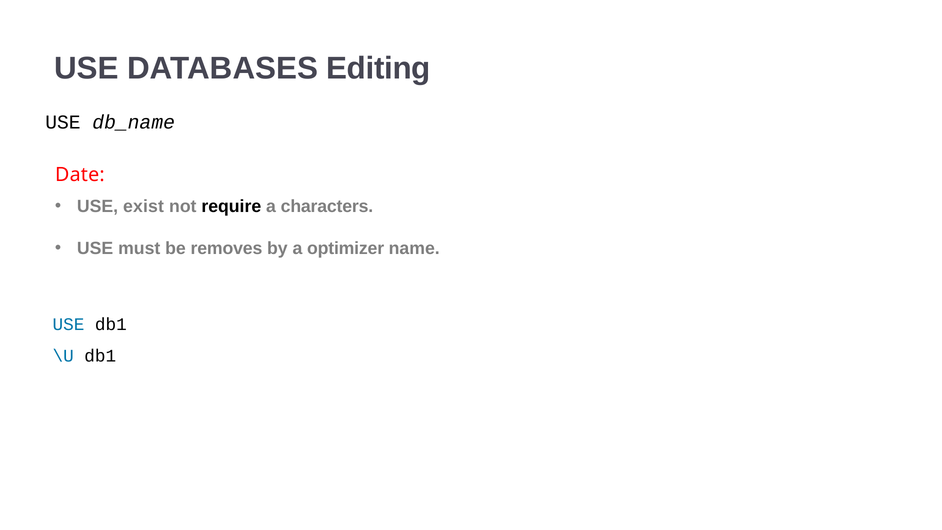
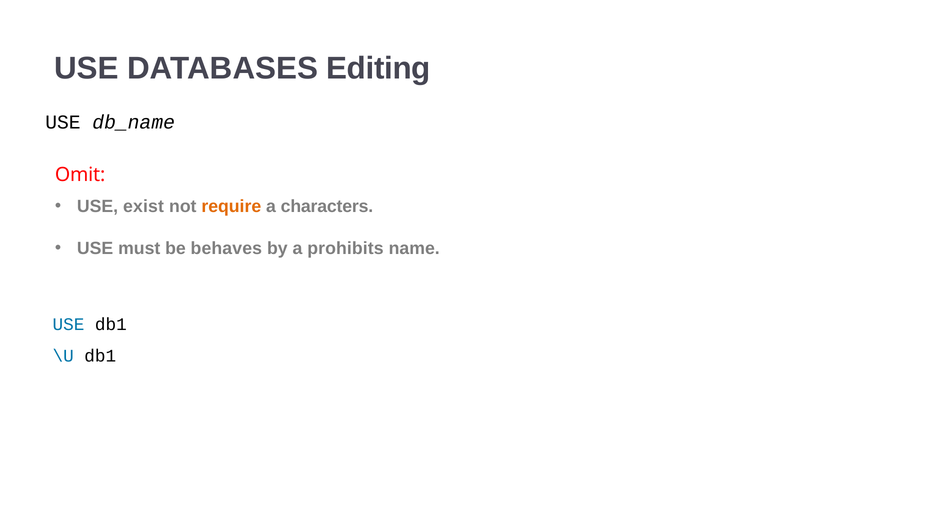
Date: Date -> Omit (80, 175)
require colour: black -> orange (231, 206)
removes: removes -> behaves (226, 249)
optimizer: optimizer -> prohibits (345, 249)
